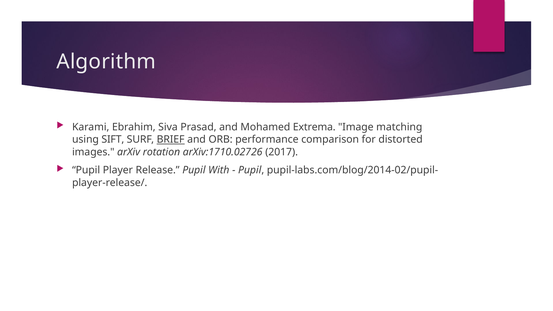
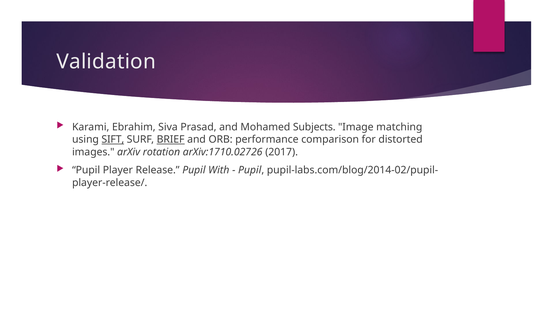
Algorithm: Algorithm -> Validation (106, 62)
Extrema: Extrema -> Subjects (314, 127)
SIFT underline: none -> present (113, 140)
